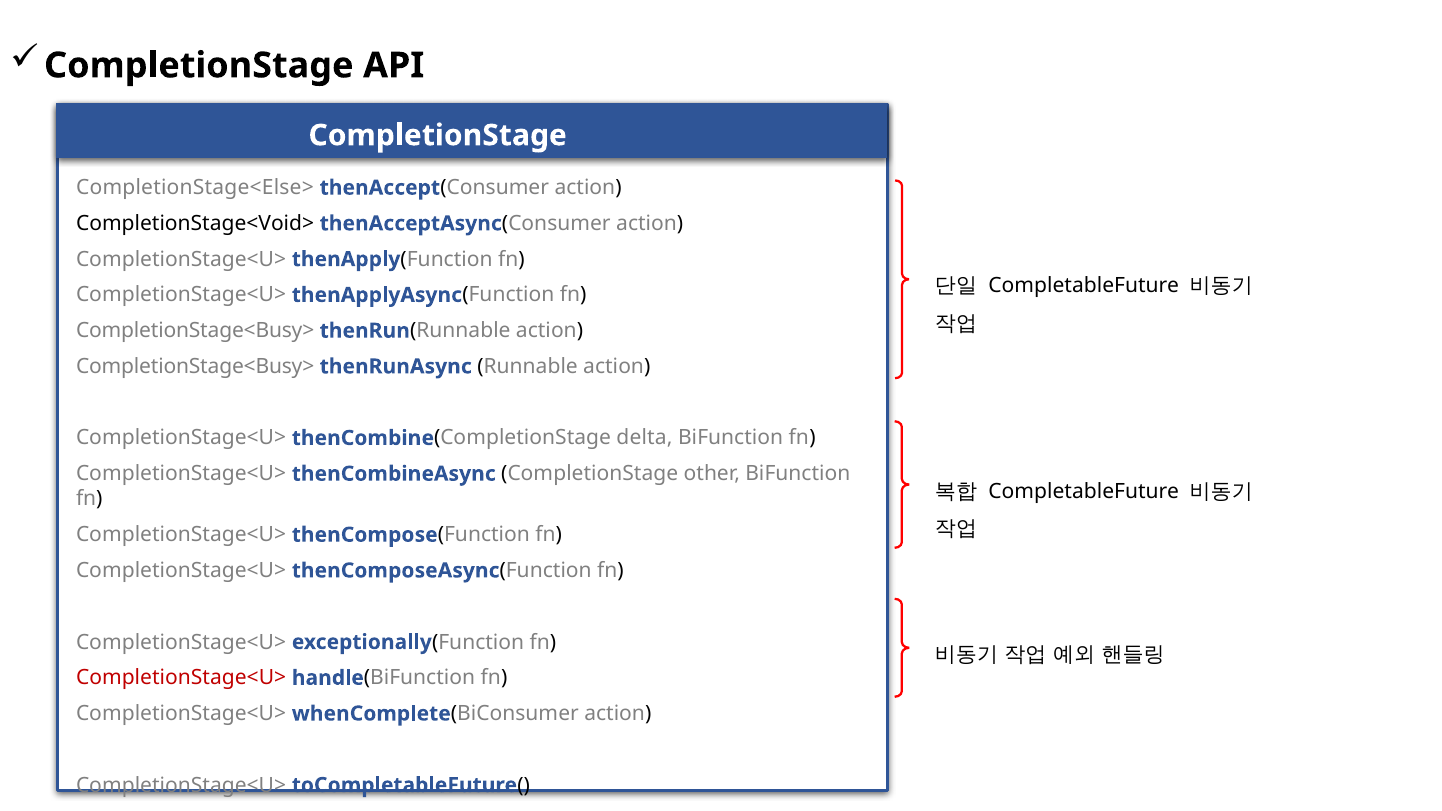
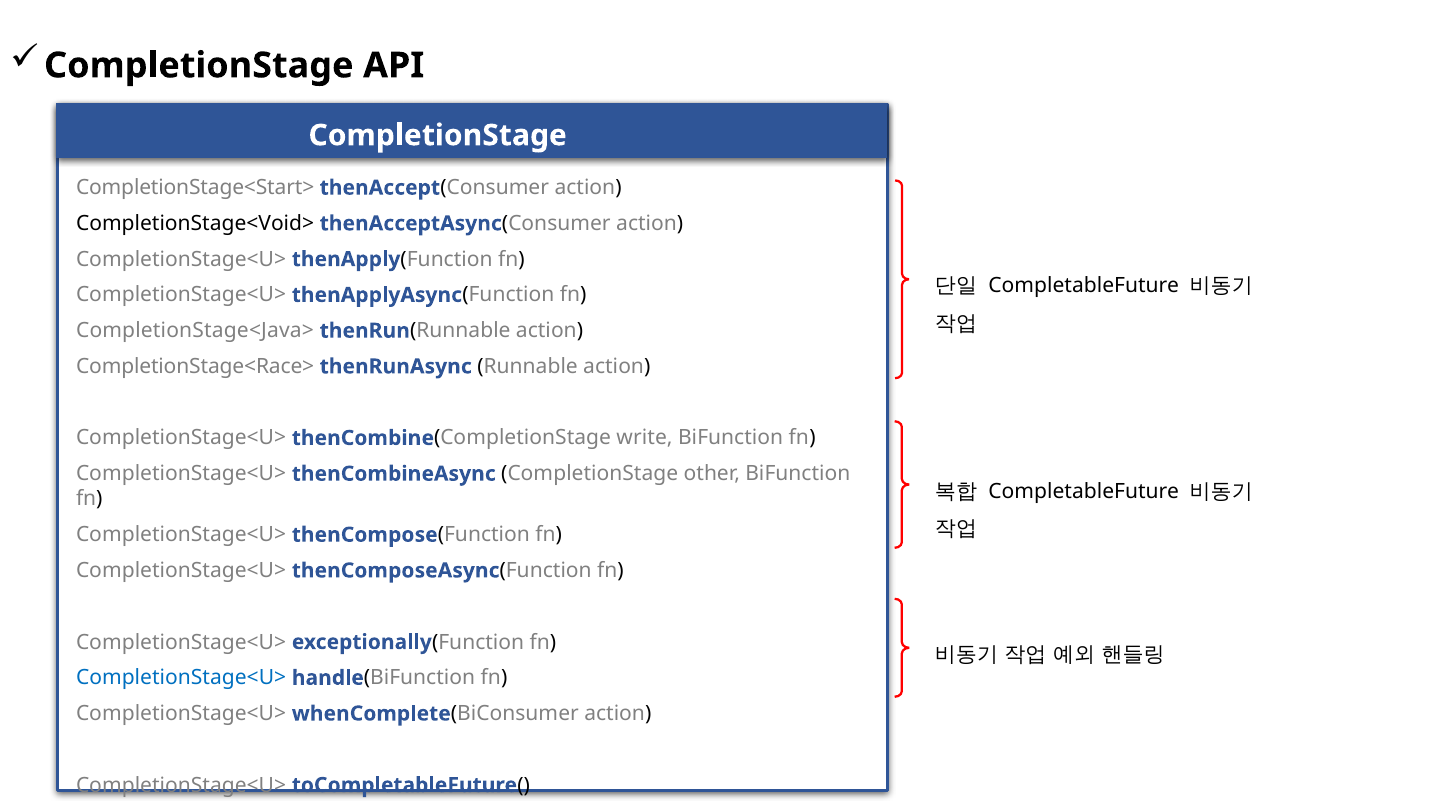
CompletionStage<Else>: CompletionStage<Else> -> CompletionStage<Start> (195, 188)
CompletionStage<Busy>: CompletionStage<Busy> -> CompletionStage<Java> (195, 331)
CompletionStage<Busy>: CompletionStage<Busy> -> CompletionStage<Race> (195, 367)
delta: delta -> write (645, 438)
CompletionStage<U> colour: red -> blue (181, 678)
